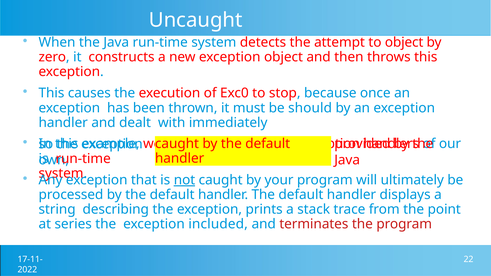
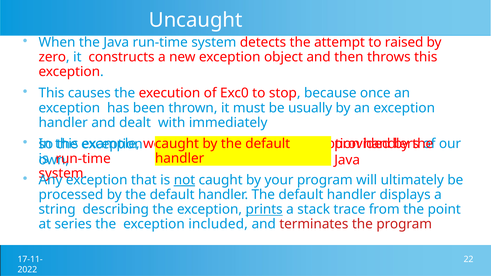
to object: object -> raised (404, 42)
should: should -> usually (310, 108)
prints underline: none -> present (264, 210)
